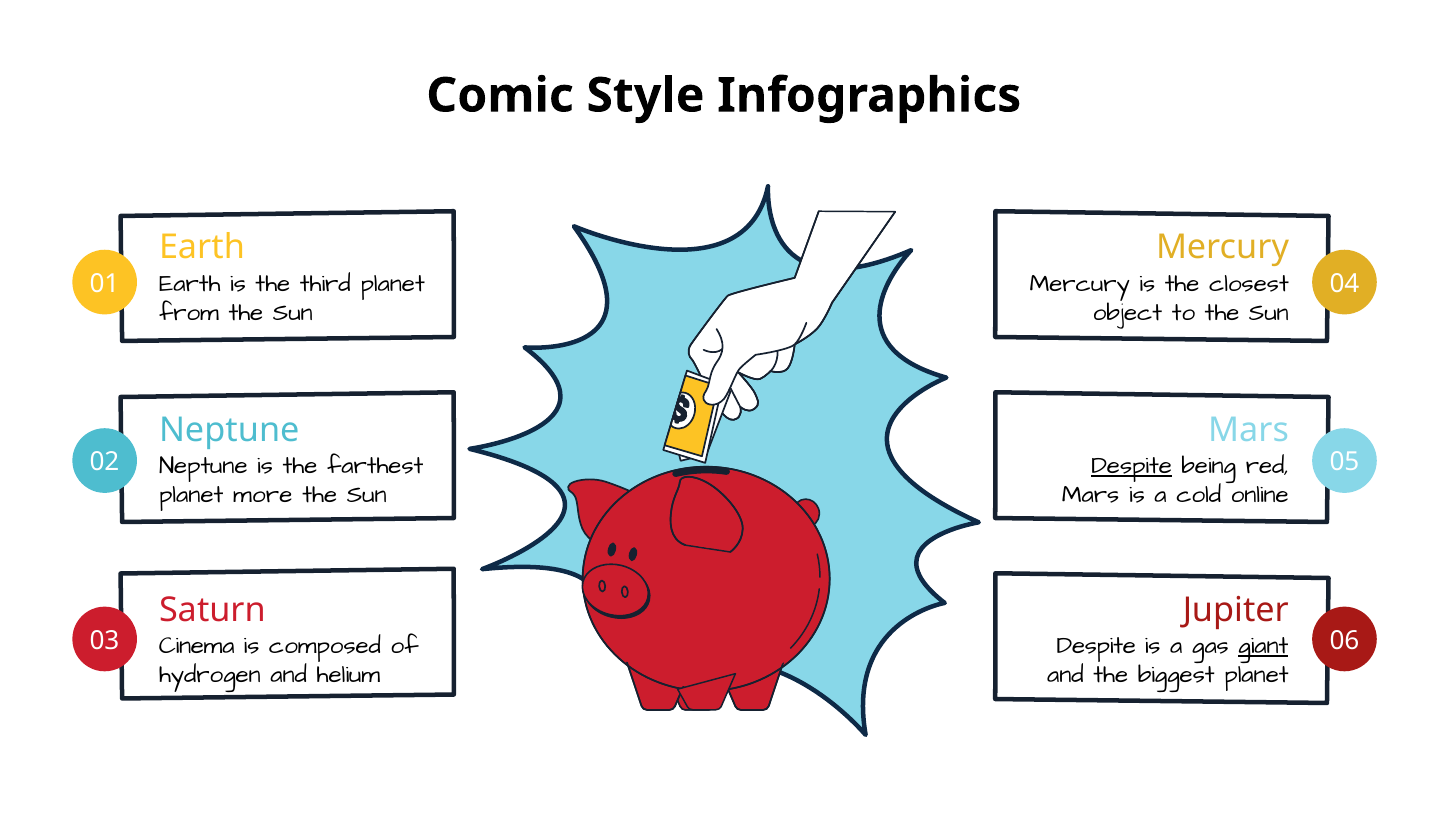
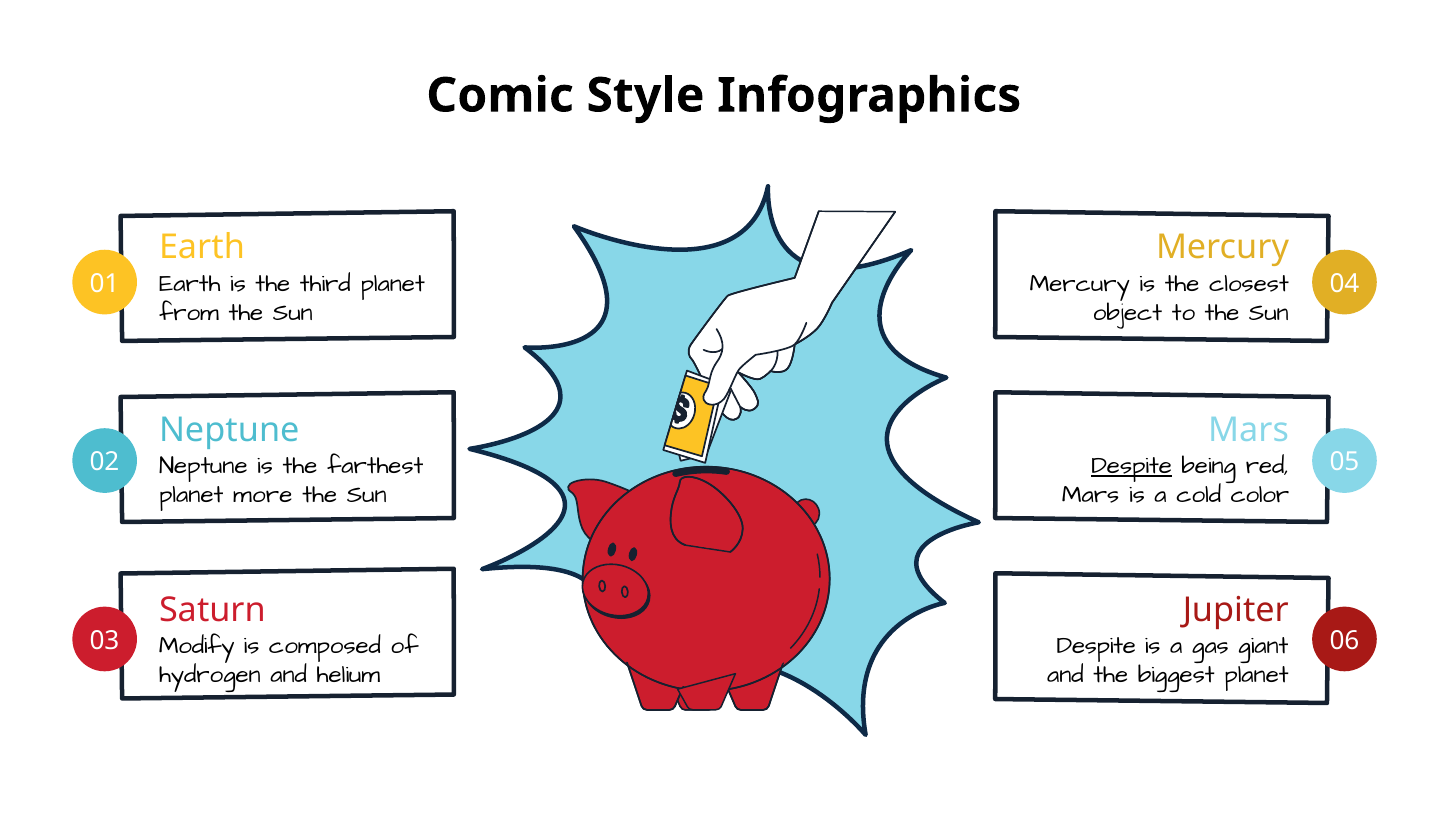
online: online -> color (1260, 494)
Cinema: Cinema -> Modify (197, 645)
giant underline: present -> none (1263, 645)
